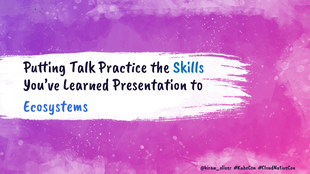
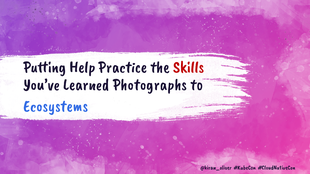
Talk: Talk -> Help (82, 67)
Skills colour: blue -> red (189, 67)
Presentation: Presentation -> Photographs (150, 85)
